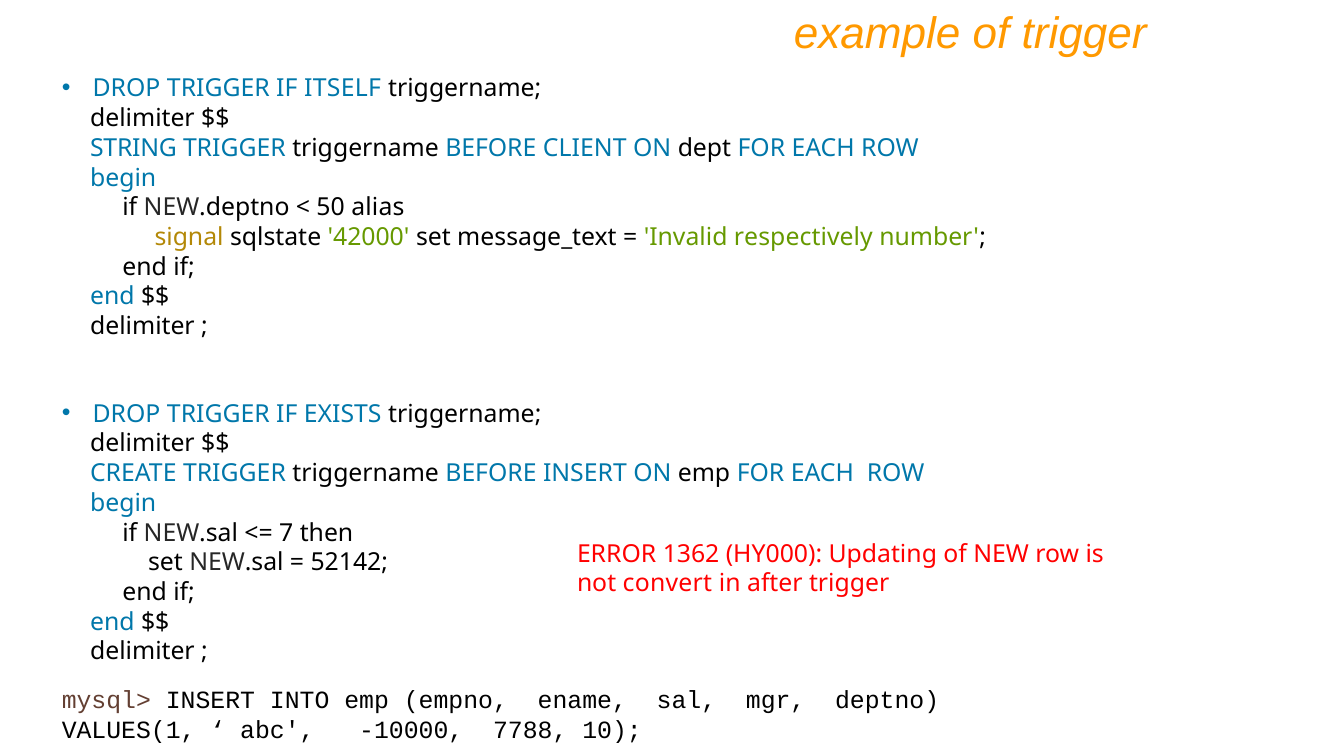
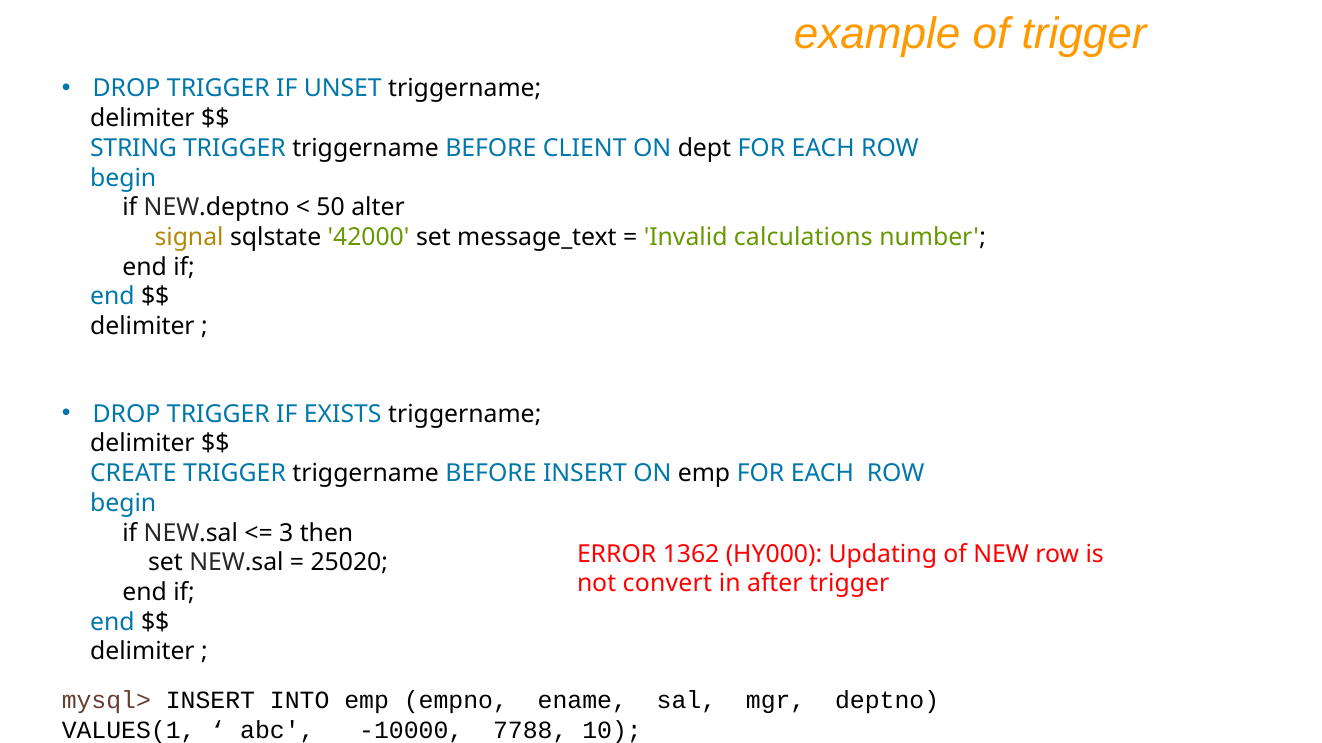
ITSELF: ITSELF -> UNSET (343, 89)
alias: alias -> alter (378, 208)
respectively: respectively -> calculations (803, 237)
7: 7 -> 3 (286, 533)
52142: 52142 -> 25020 (349, 563)
